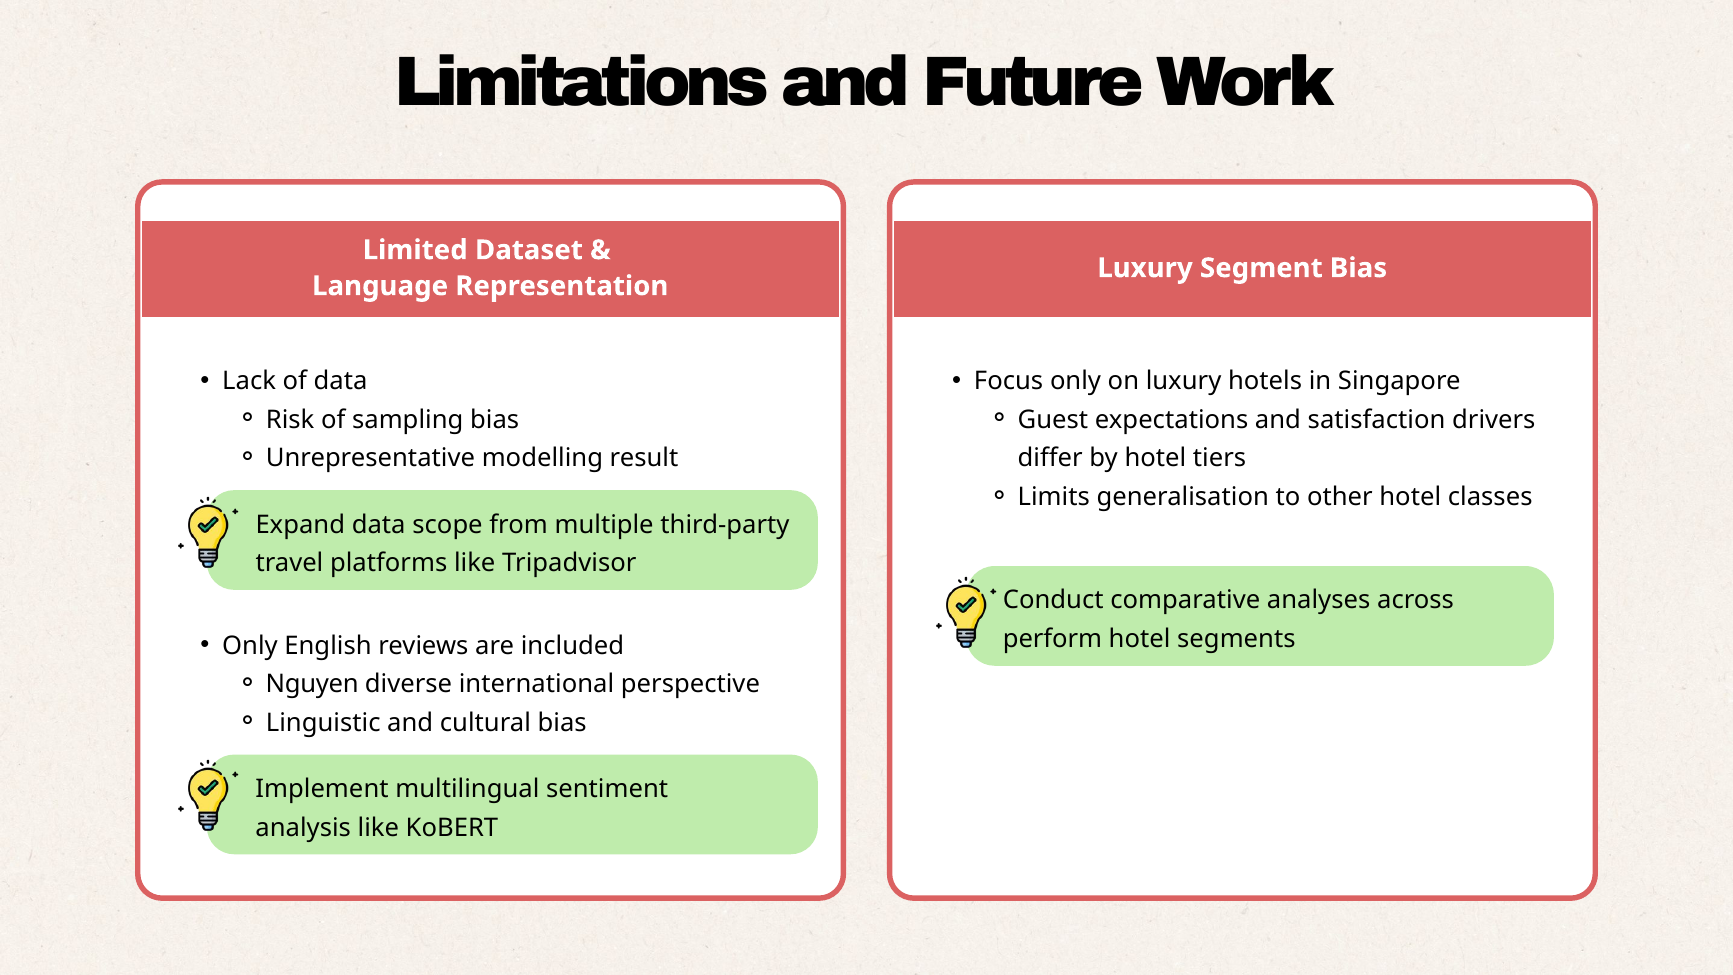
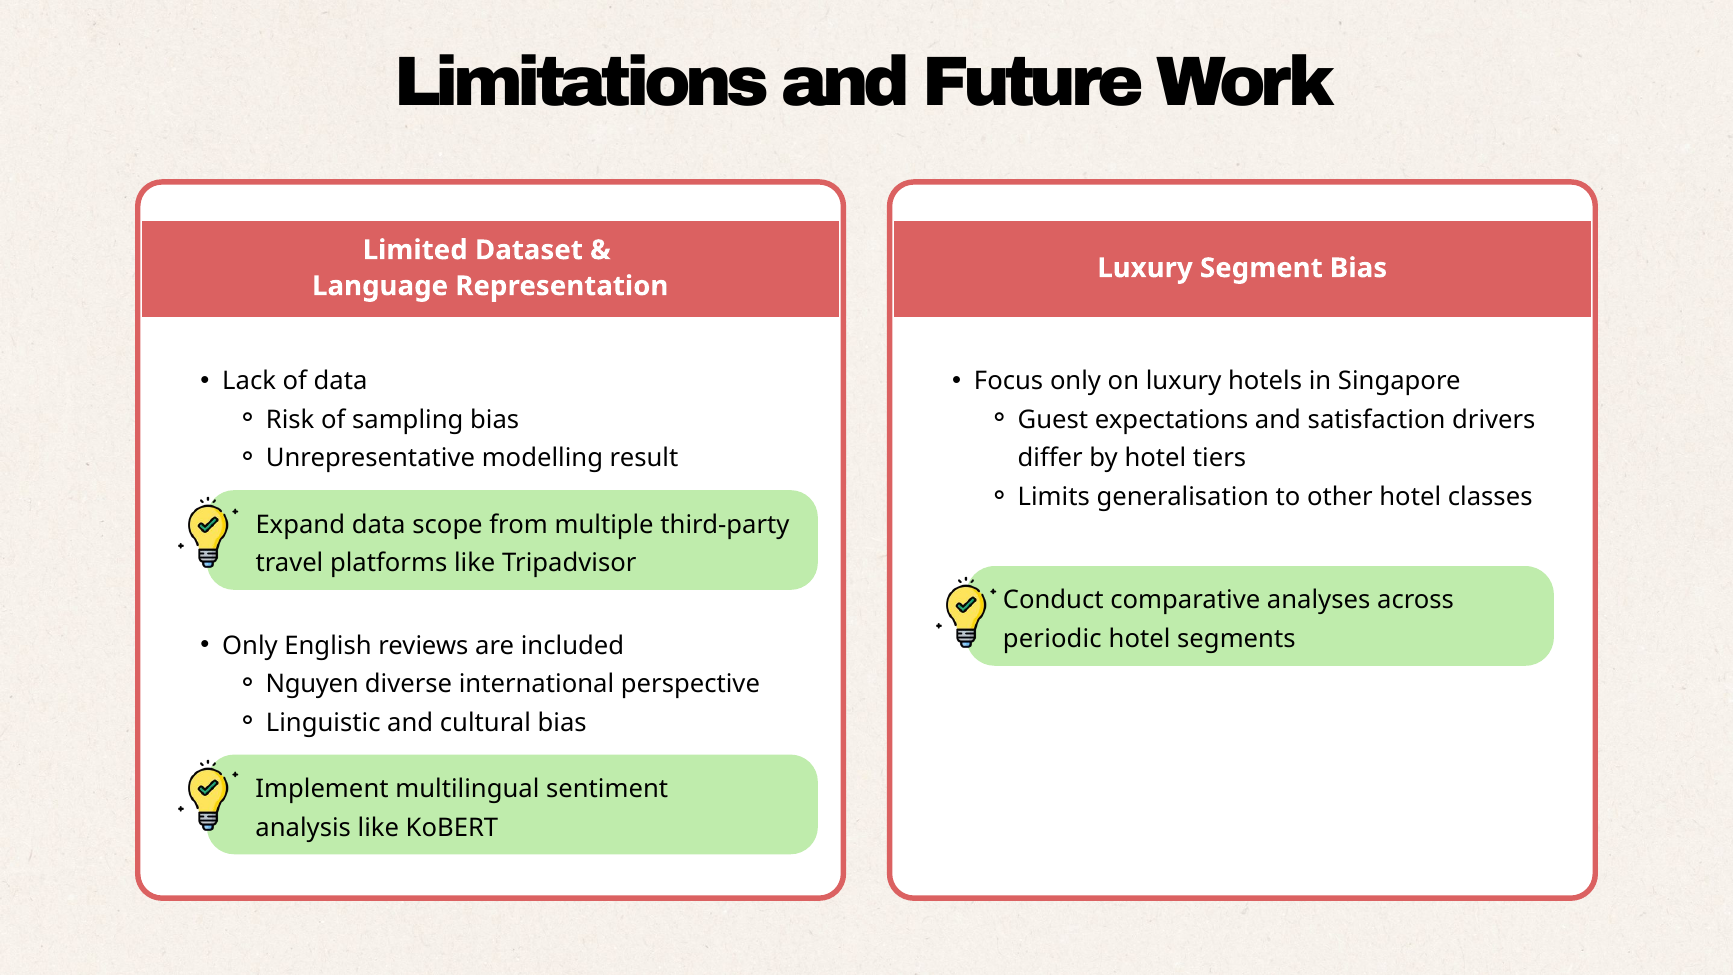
perform: perform -> periodic (1052, 639)
